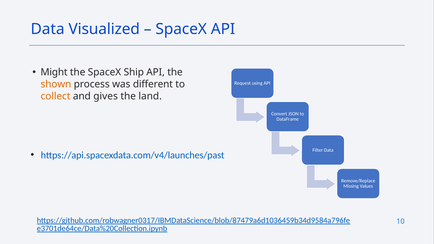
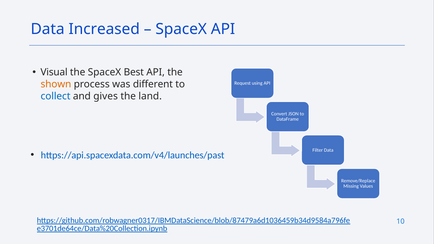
Visualized: Visualized -> Increased (104, 29)
Might: Might -> Visual (54, 72)
Ship: Ship -> Best (134, 72)
collect colour: orange -> blue (56, 96)
